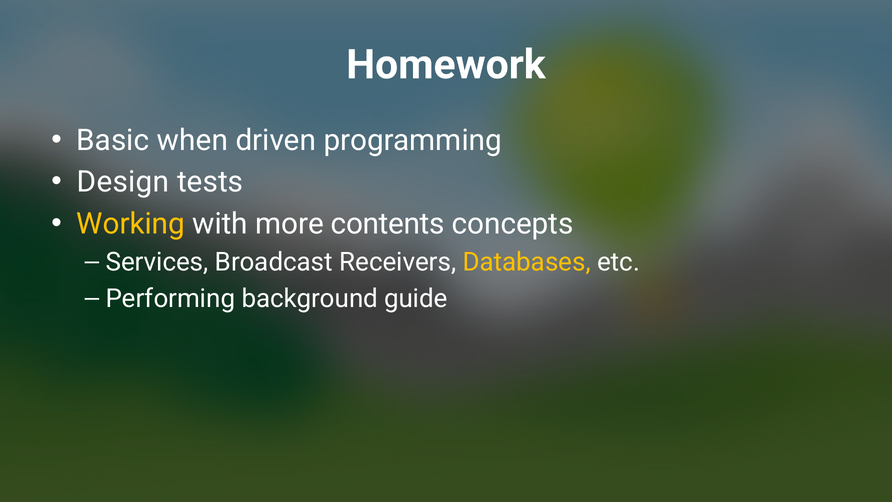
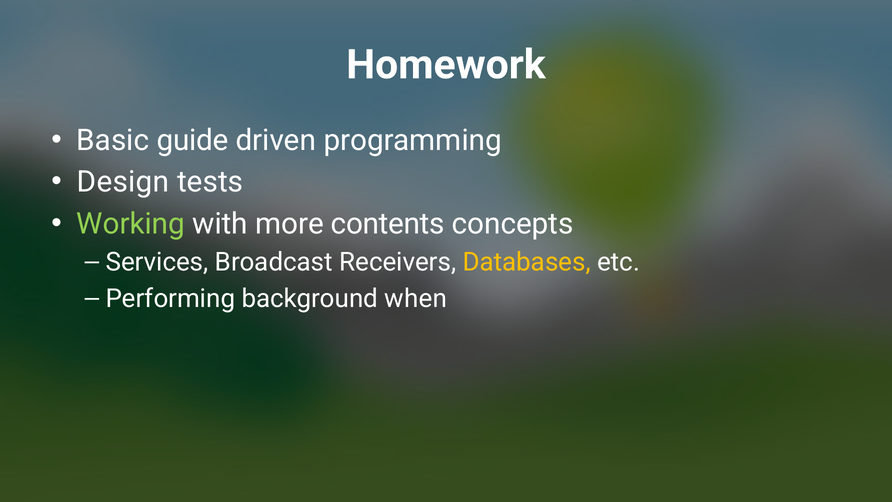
when: when -> guide (193, 140)
Working colour: yellow -> light green (131, 224)
guide: guide -> when (416, 298)
